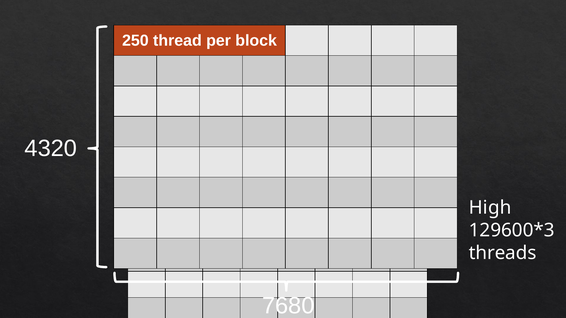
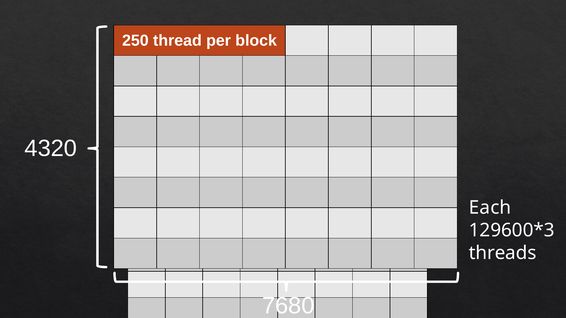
High: High -> Each (490, 208)
